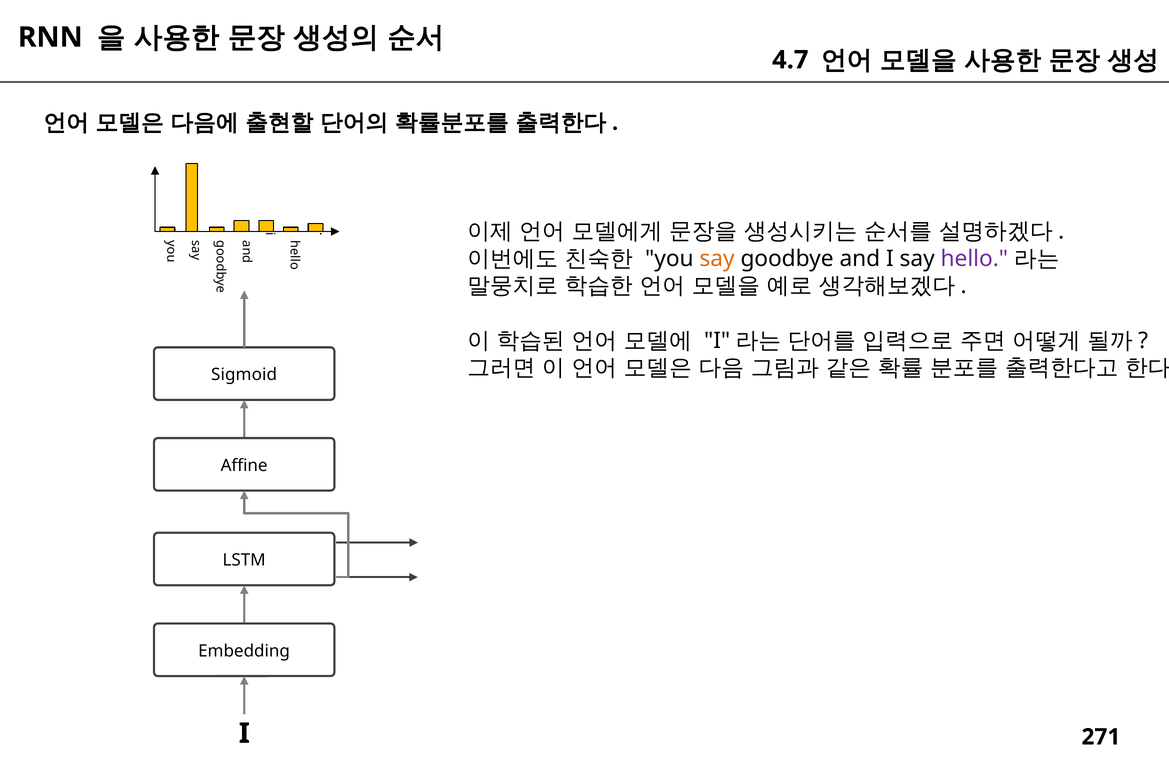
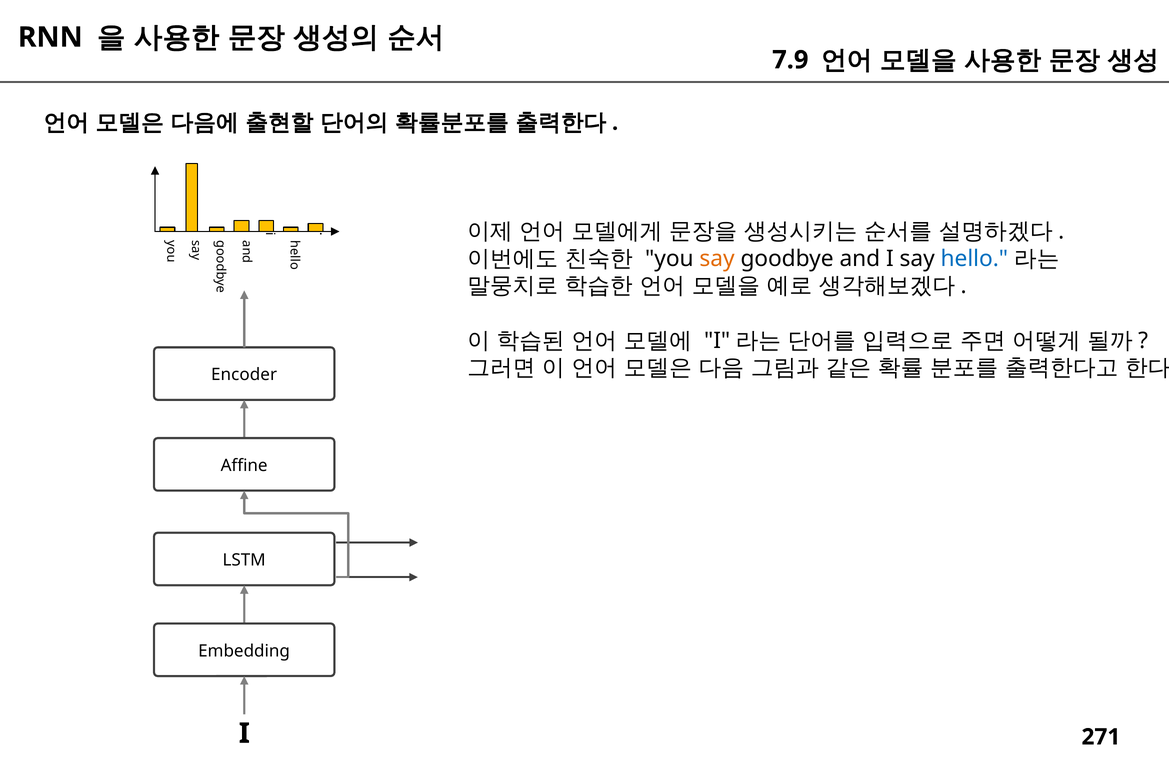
4.7: 4.7 -> 7.9 (790, 60)
hello colour: purple -> blue (974, 259)
Sigmoid: Sigmoid -> Encoder (244, 375)
